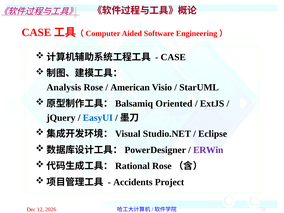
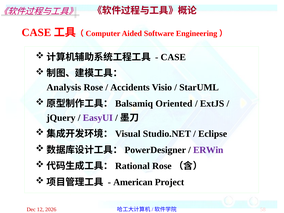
American: American -> Accidents (130, 87)
EasyUI colour: blue -> purple (98, 118)
Accidents: Accidents -> American (133, 182)
